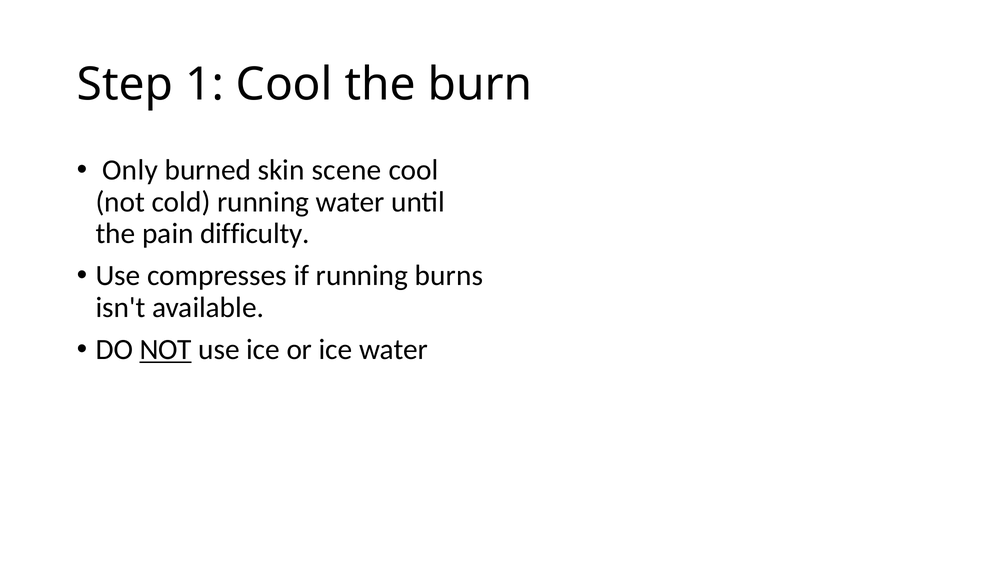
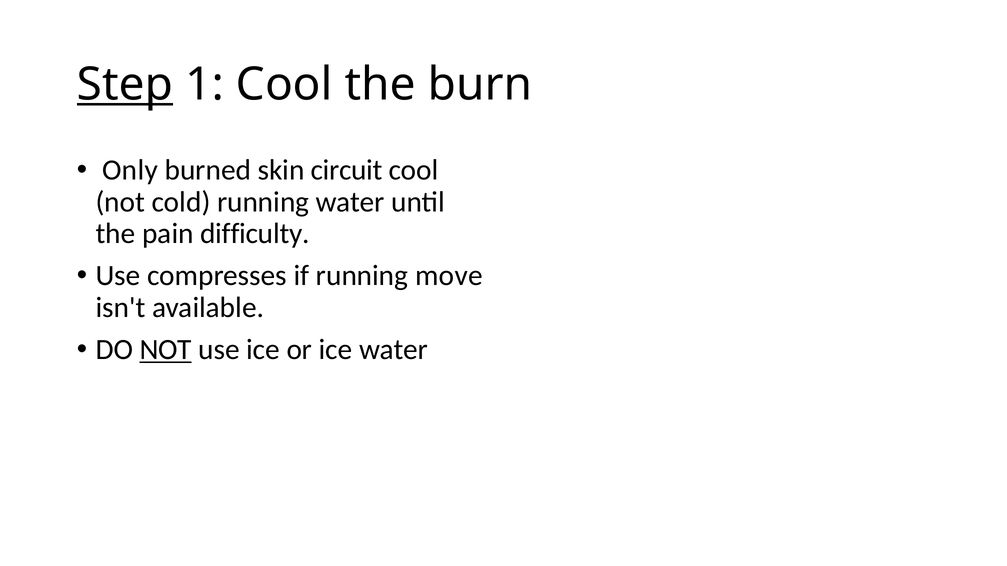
Step underline: none -> present (125, 85)
scene: scene -> circuit (347, 170)
burns: burns -> move (449, 276)
